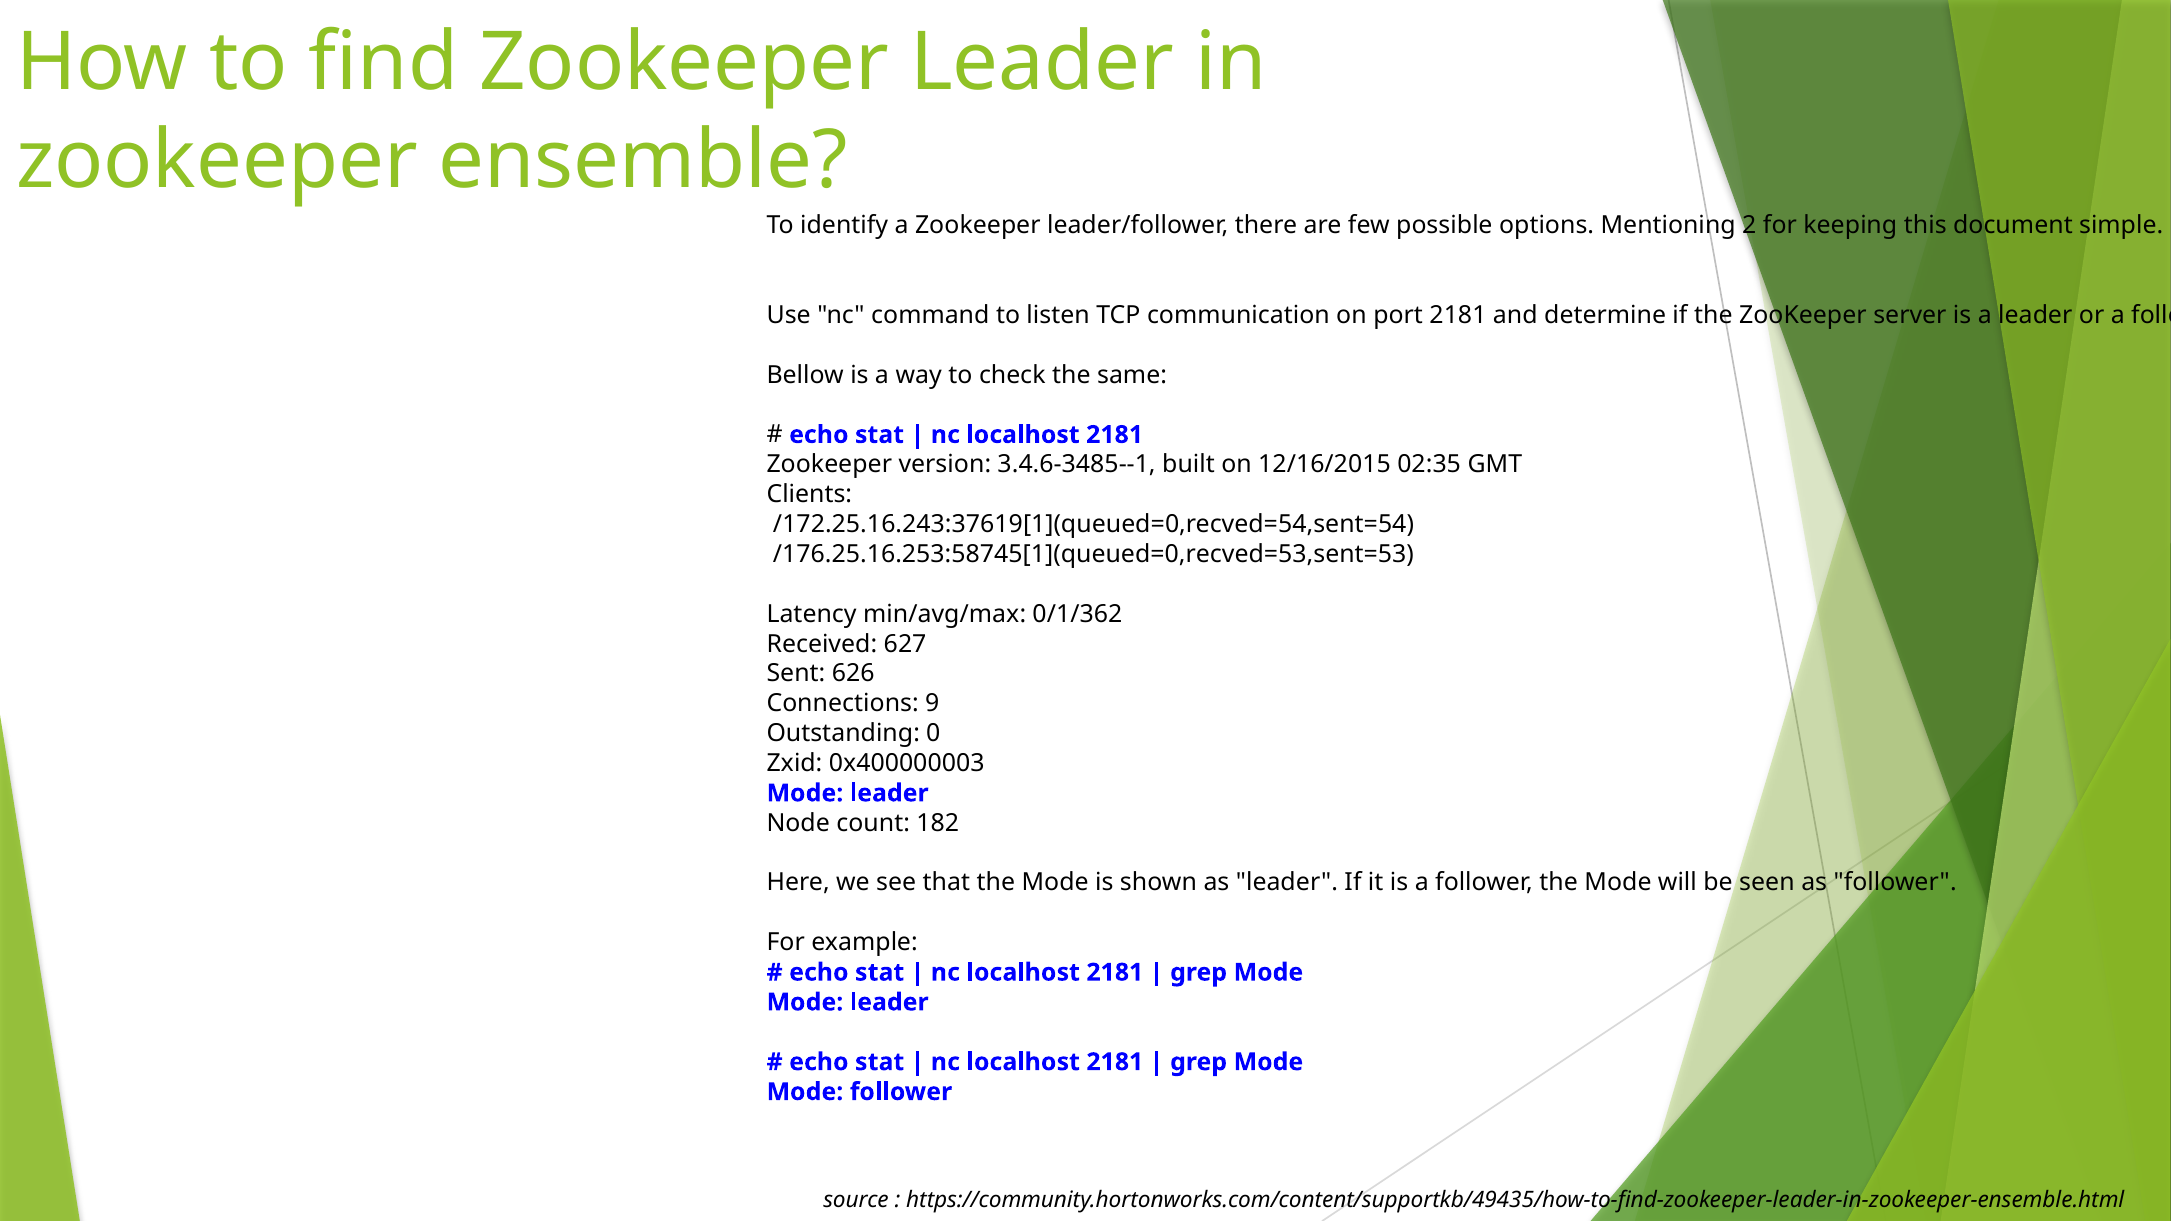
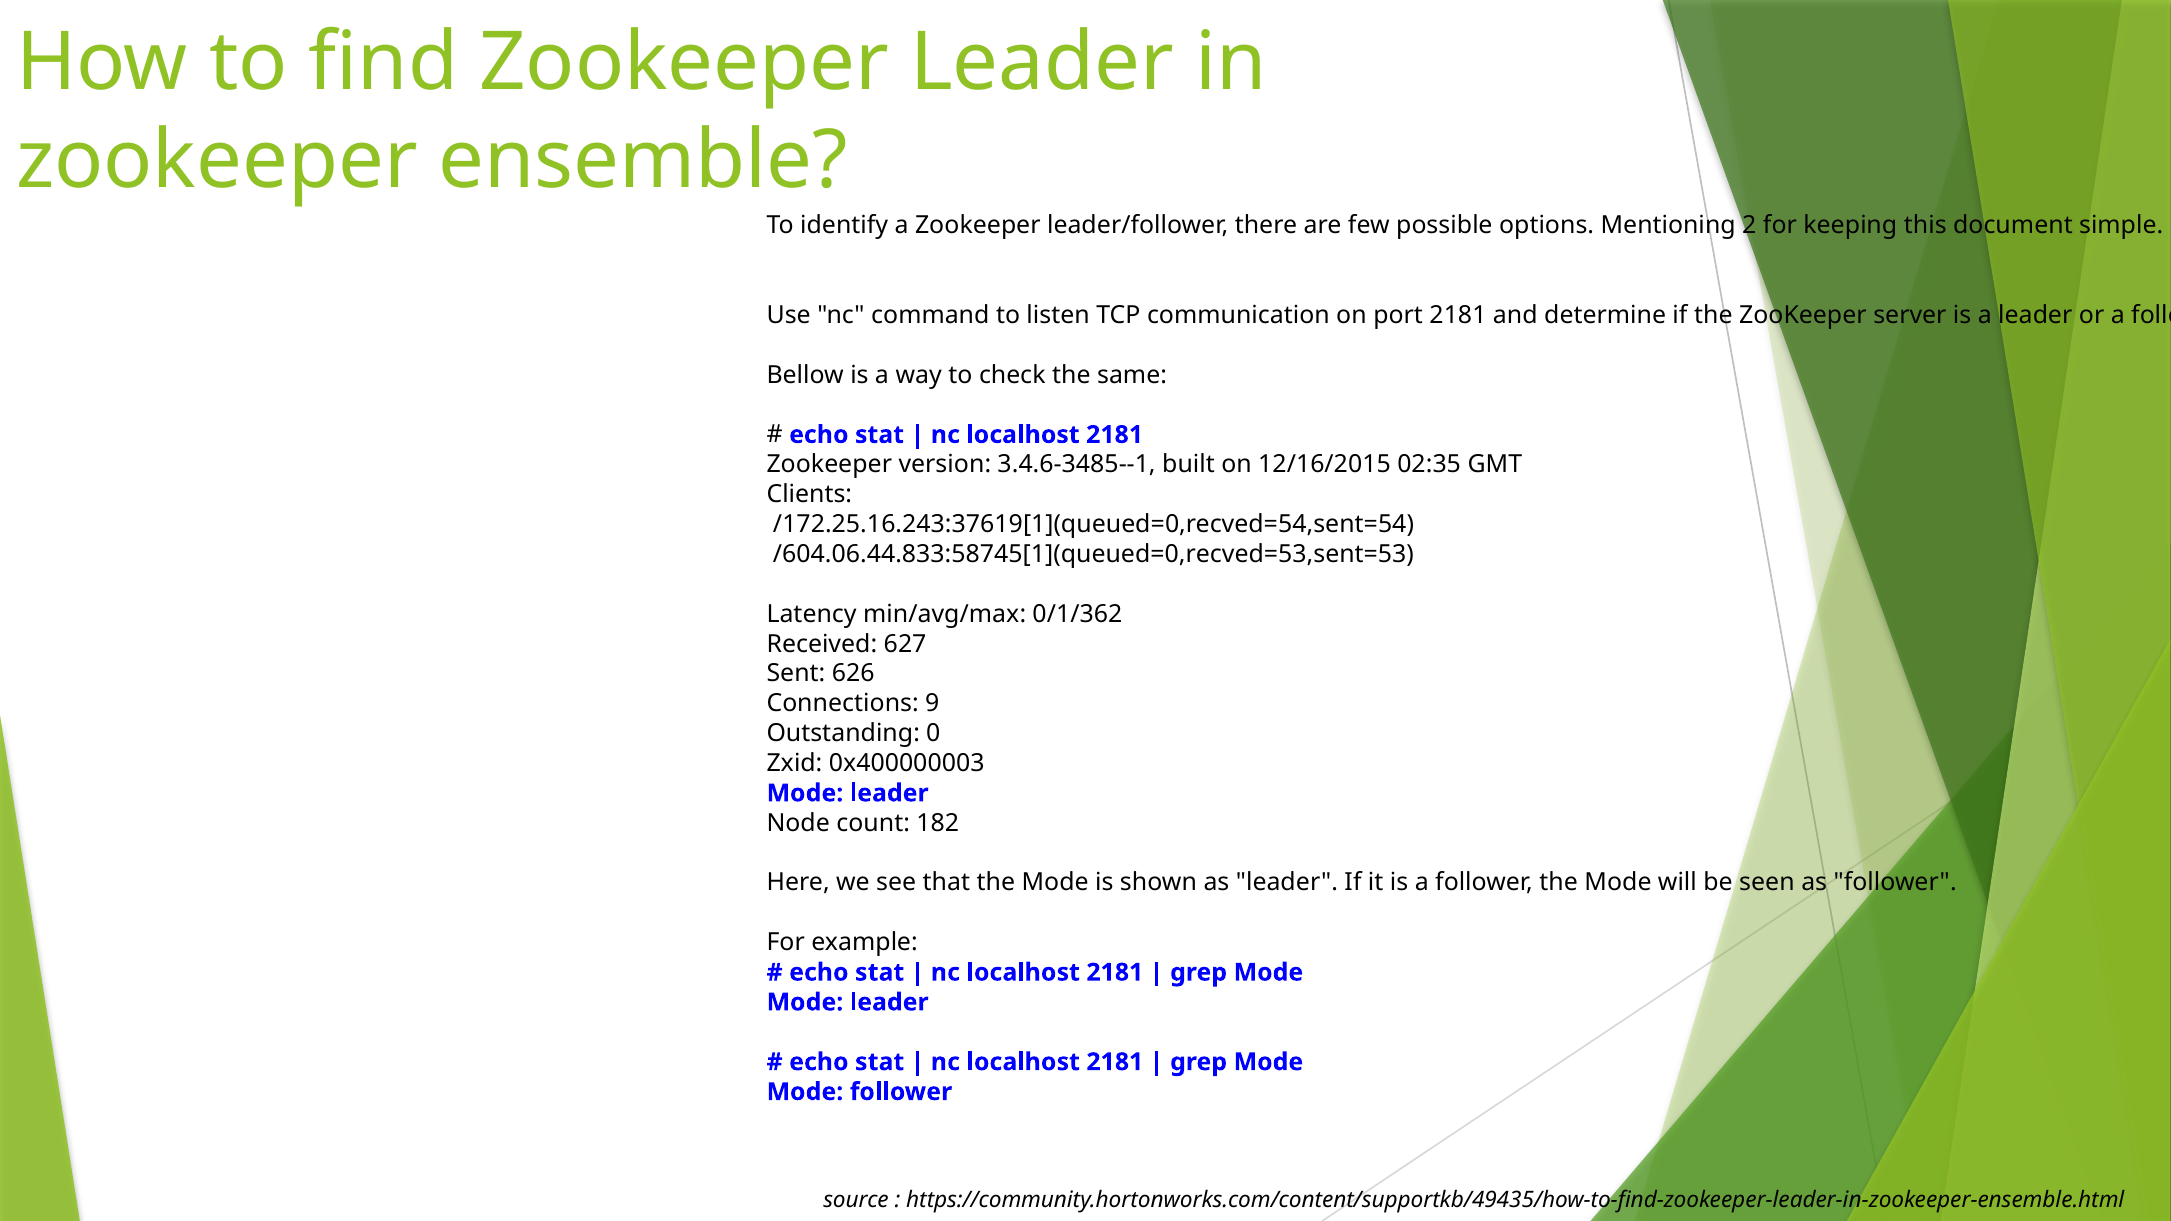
/176.25.16.253:58745[1](queued=0,recved=53,sent=53: /176.25.16.253:58745[1](queued=0,recved=53,sent=53 -> /604.06.44.833:58745[1](queued=0,recved=53,sent=53 (1093, 554)
